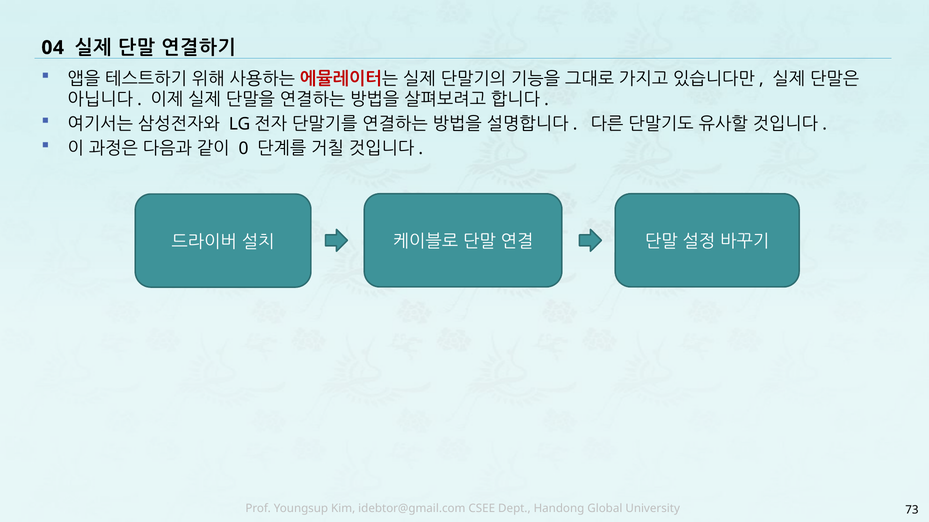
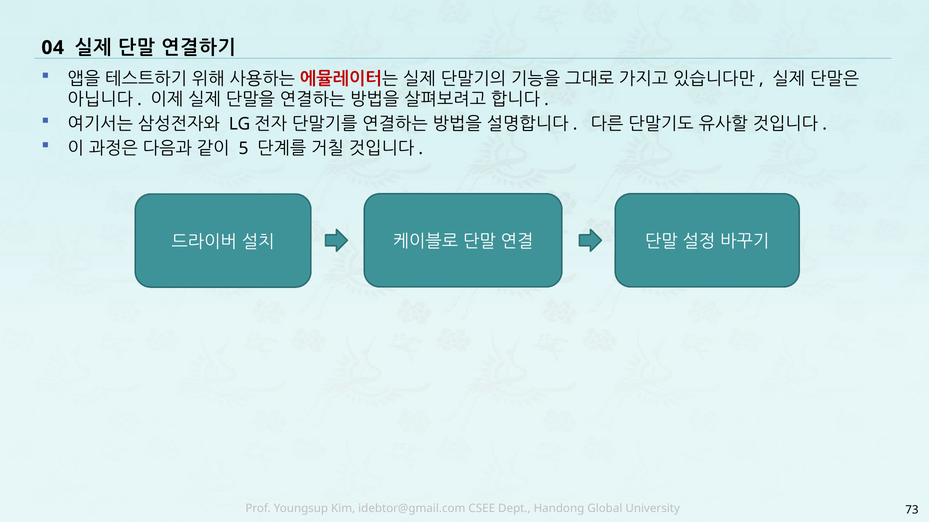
0: 0 -> 5 (244, 149)
